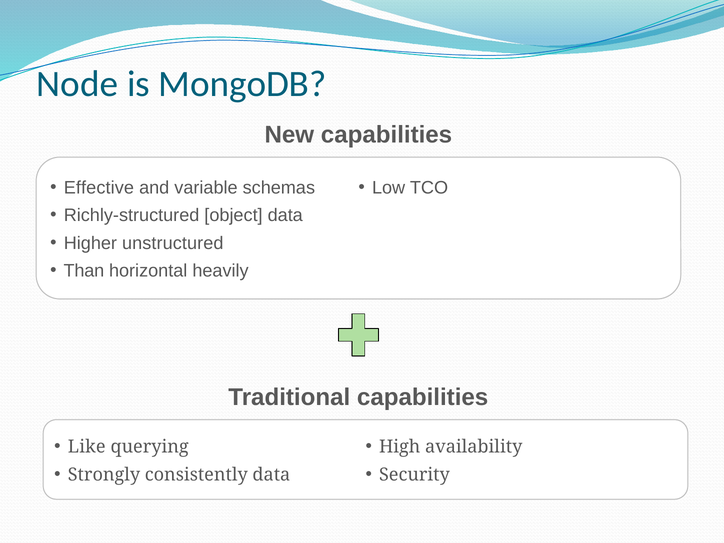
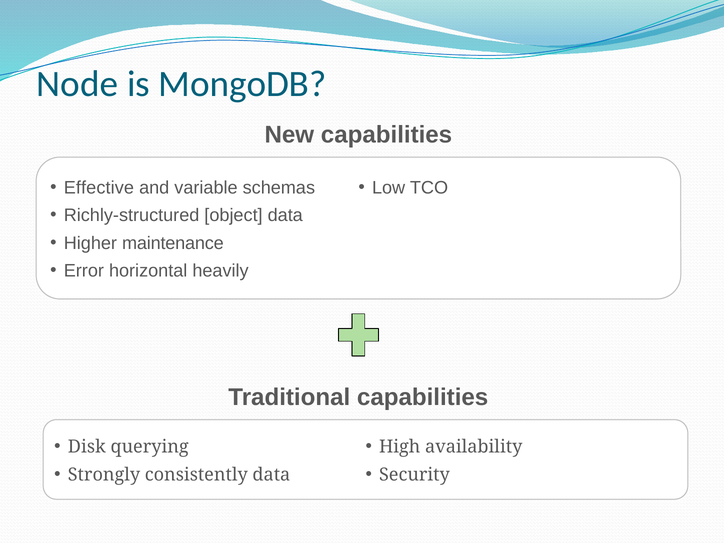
unstructured: unstructured -> maintenance (173, 243)
Than: Than -> Error (84, 271)
Like: Like -> Disk (87, 447)
